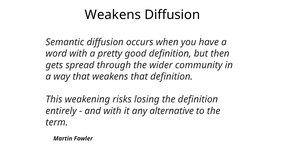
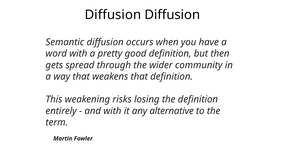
Weakens: Weakens -> Diffusion (113, 15)
